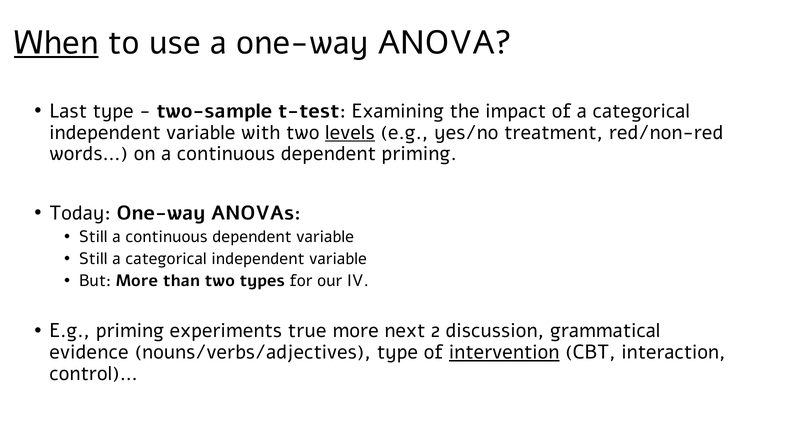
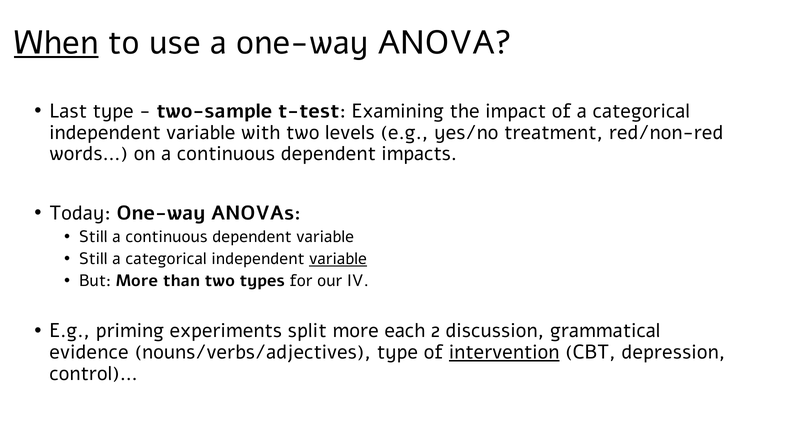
levels underline: present -> none (350, 133)
dependent priming: priming -> impacts (419, 154)
variable underline: none -> present (338, 259)
true: true -> split (307, 331)
next: next -> each (405, 331)
interaction: interaction -> depression (674, 352)
